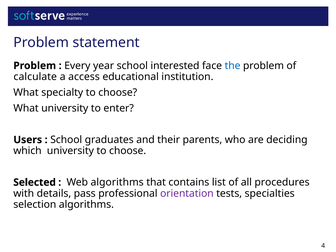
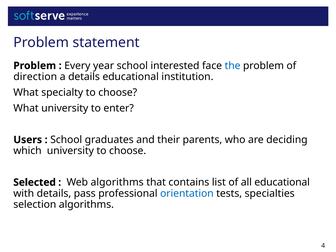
calculate: calculate -> direction (35, 77)
a access: access -> details (84, 77)
all procedures: procedures -> educational (282, 182)
orientation colour: purple -> blue (187, 193)
